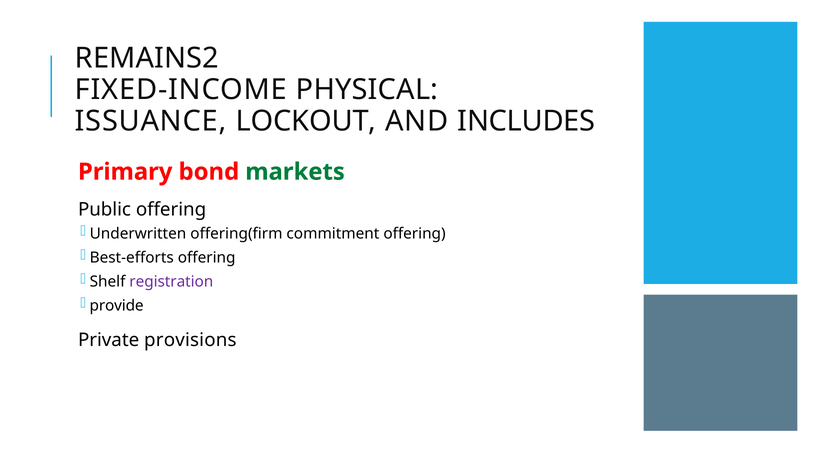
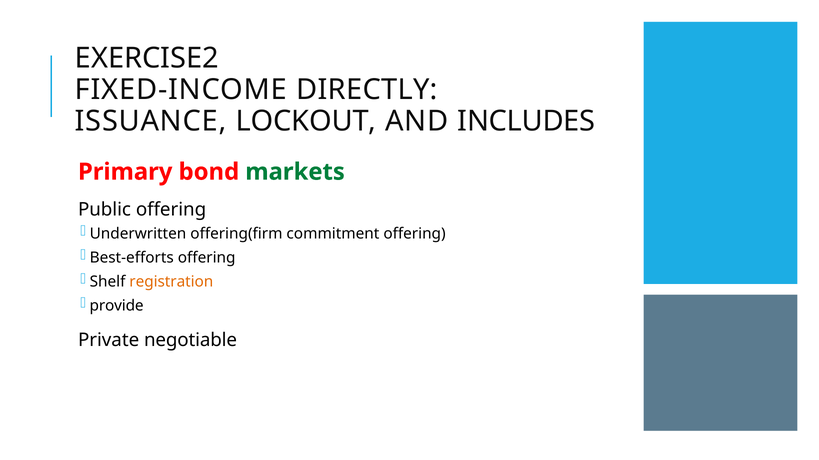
REMAINS2: REMAINS2 -> EXERCISE2 (147, 58)
PHYSICAL: PHYSICAL -> DIRECTLY (367, 90)
registration colour: purple -> orange (171, 282)
provisions: provisions -> negotiable (190, 341)
